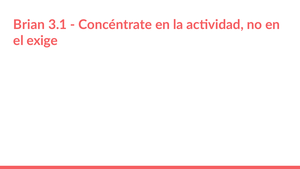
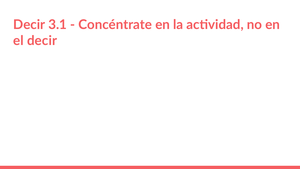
Brian: Brian -> Decir (29, 25)
el exige: exige -> decir (42, 41)
